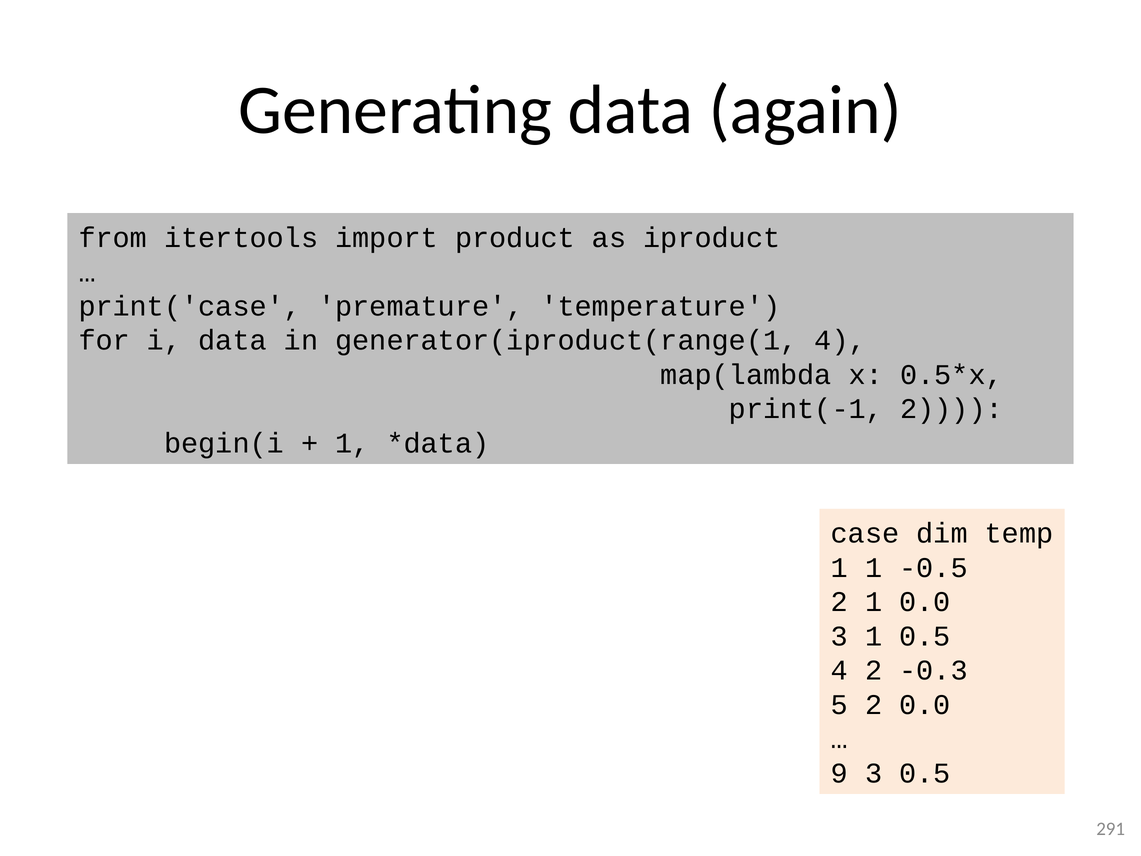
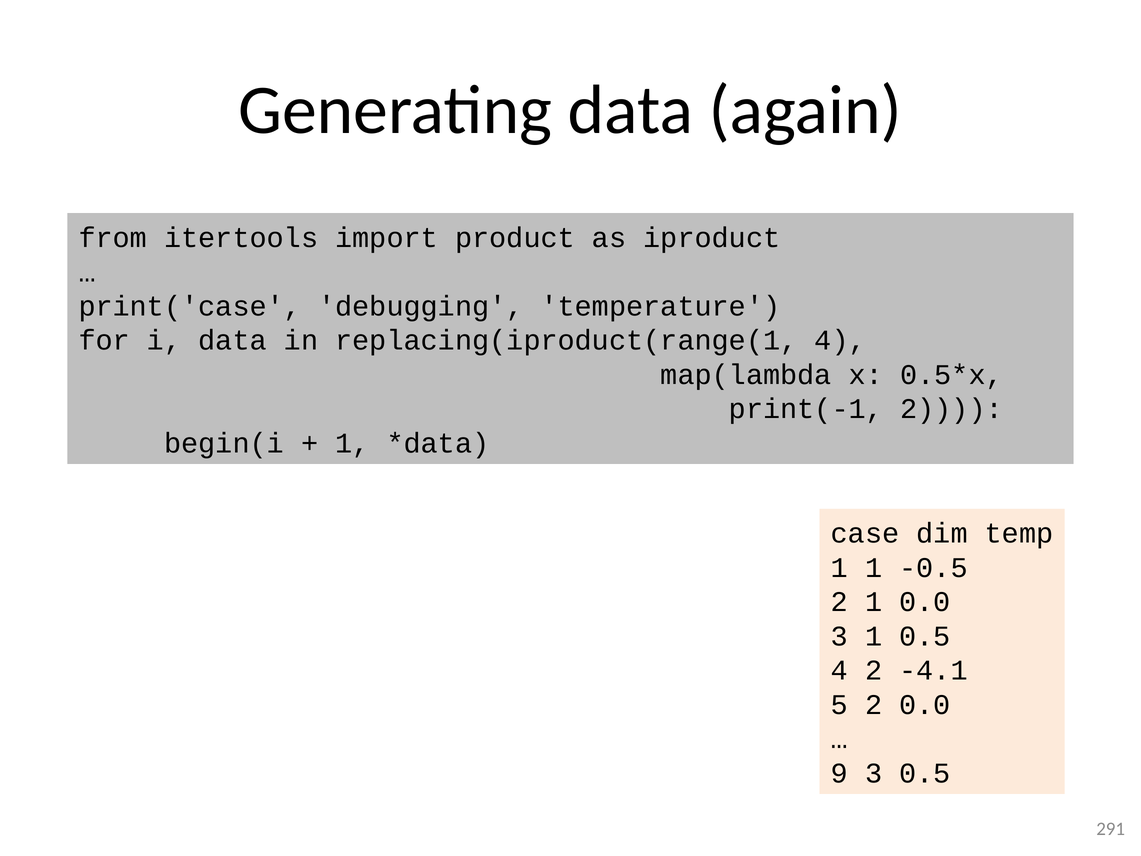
premature: premature -> debugging (421, 306)
generator(iproduct(range(1: generator(iproduct(range(1 -> replacing(iproduct(range(1 (566, 340)
-0.3: -0.3 -> -4.1 (933, 670)
